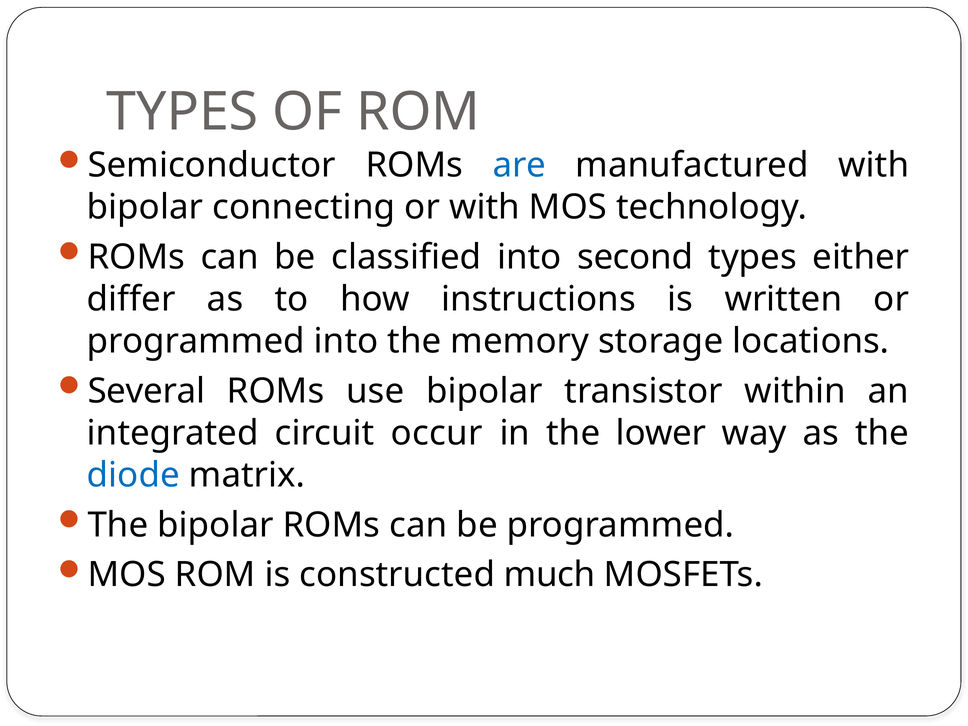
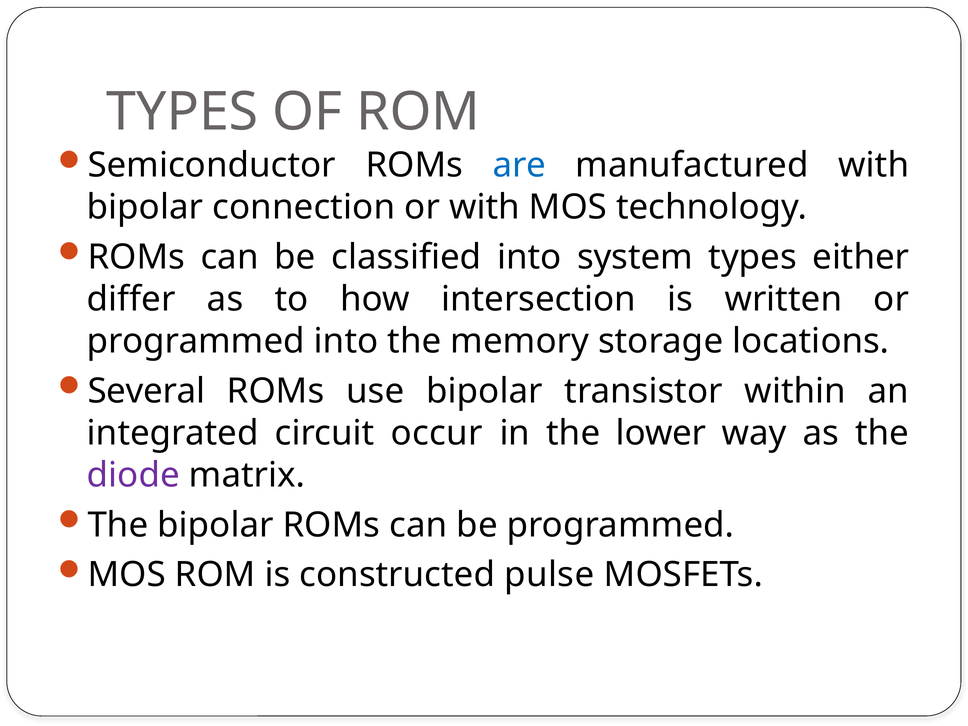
connecting: connecting -> connection (304, 207)
second: second -> system (635, 257)
instructions: instructions -> intersection (539, 299)
diode colour: blue -> purple (133, 475)
much: much -> pulse (549, 575)
